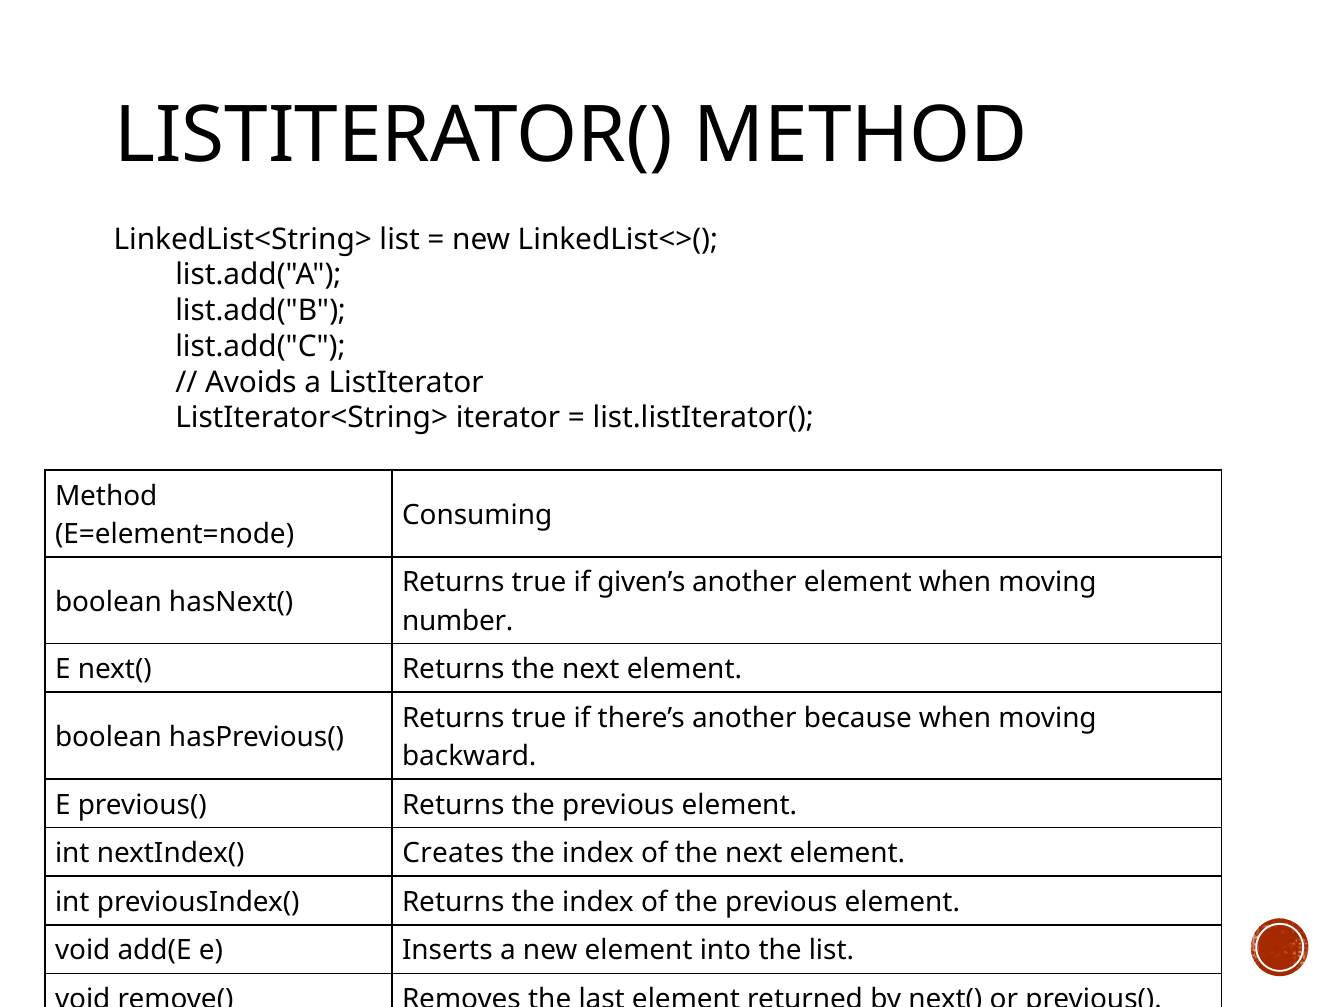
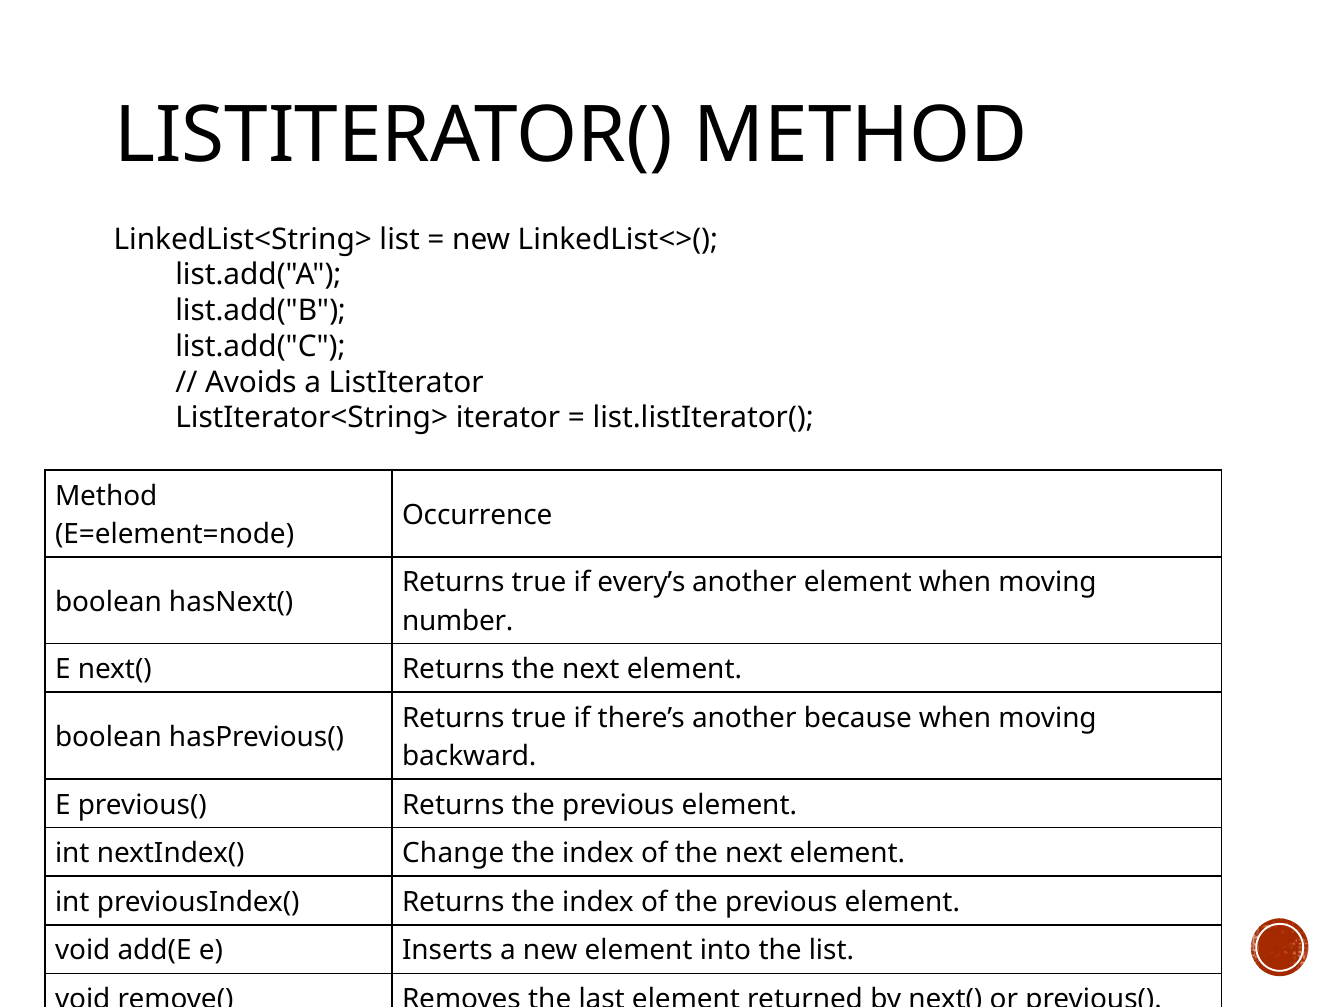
Consuming: Consuming -> Occurrence (477, 515)
given’s: given’s -> every’s (641, 582)
Creates: Creates -> Change (453, 853)
